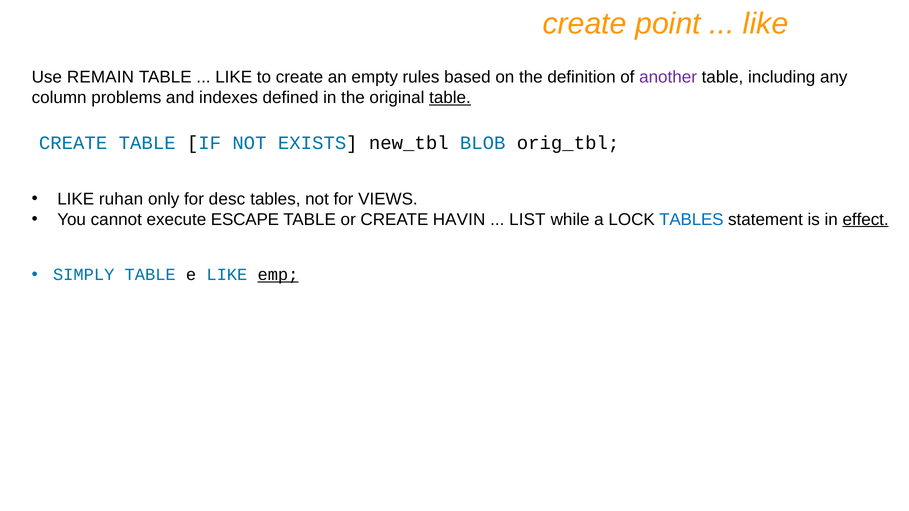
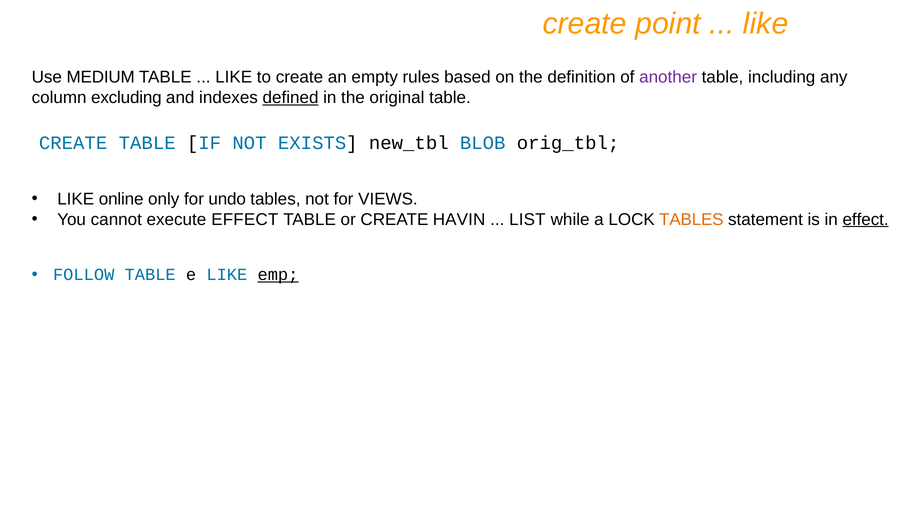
REMAIN: REMAIN -> MEDIUM (101, 77)
problems: problems -> excluding (126, 98)
defined underline: none -> present (291, 98)
table underline: present -> none (450, 98)
ruhan: ruhan -> online (121, 199)
desc: desc -> undo (227, 199)
execute ESCAPE: ESCAPE -> EFFECT (245, 220)
TABLES colour: blue -> orange (691, 220)
SIMPLY: SIMPLY -> FOLLOW (84, 275)
